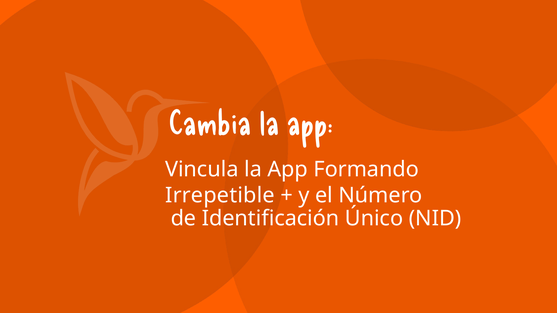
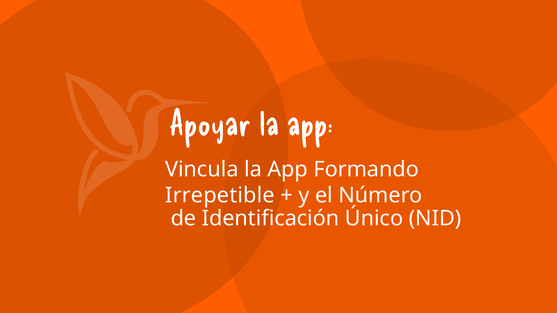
Cambia: Cambia -> Apoyar (210, 124)
